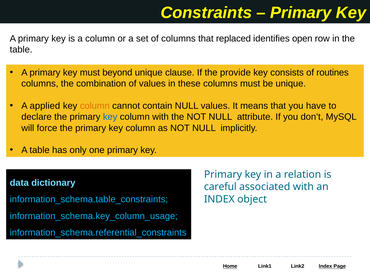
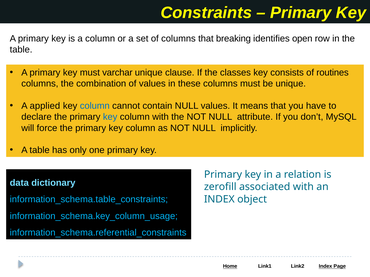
replaced: replaced -> breaking (233, 39)
beyond: beyond -> varchar (117, 73)
provide: provide -> classes (235, 73)
column colour: orange -> blue (95, 106)
careful: careful -> zerofill (220, 187)
